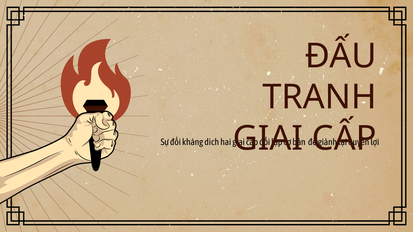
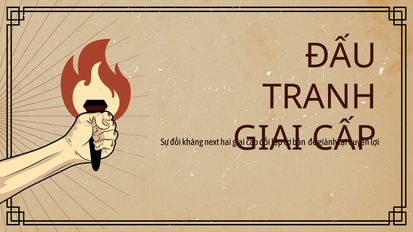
dich: dich -> next (212, 142)
